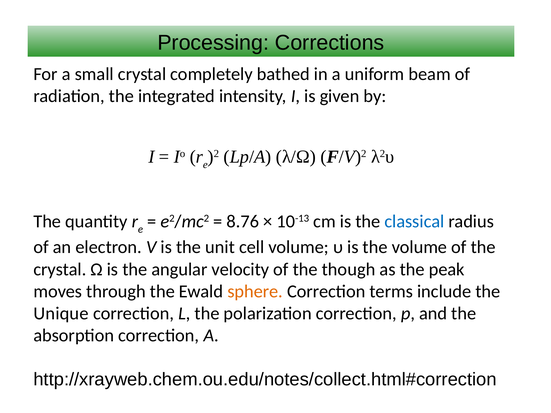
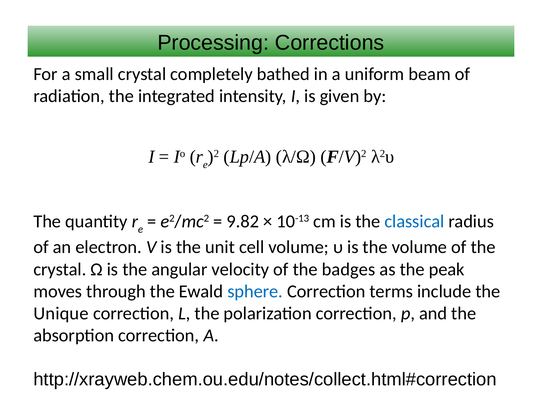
8.76: 8.76 -> 9.82 (243, 221)
though: though -> badges (349, 269)
sphere colour: orange -> blue (255, 291)
